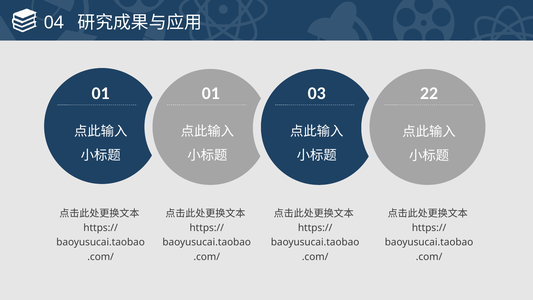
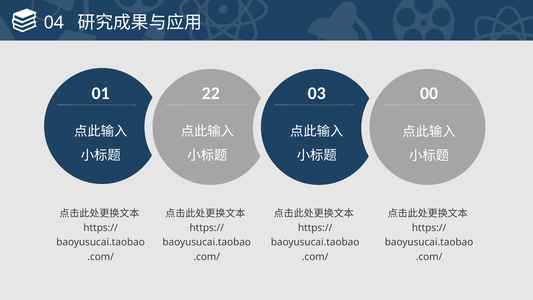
01 01: 01 -> 22 (211, 93)
22: 22 -> 00 (429, 93)
